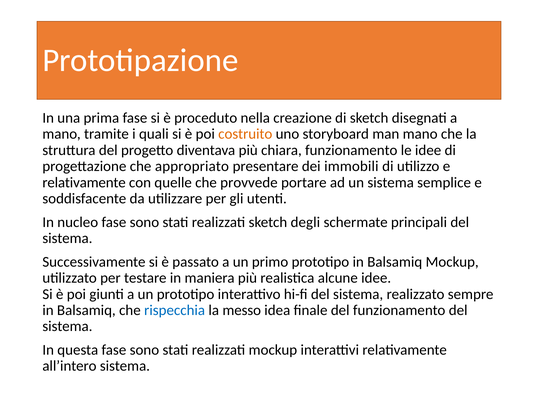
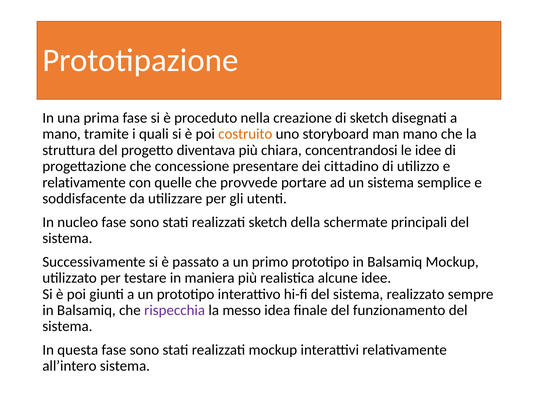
chiara funzionamento: funzionamento -> concentrandosi (351, 150)
appropriato: appropriato -> concessione (192, 167)
immobili: immobili -> cittadino (351, 167)
degli: degli -> della (305, 222)
rispecchia colour: blue -> purple (175, 311)
